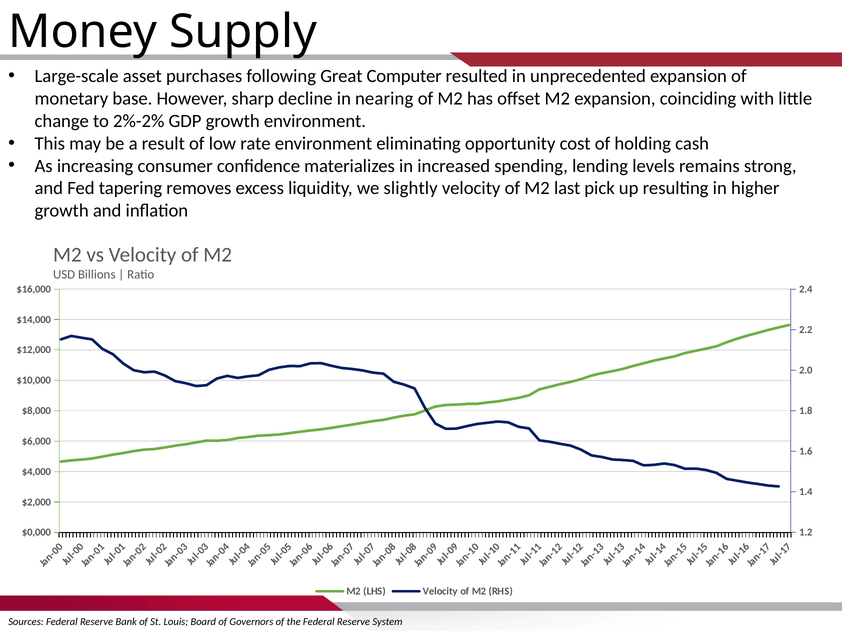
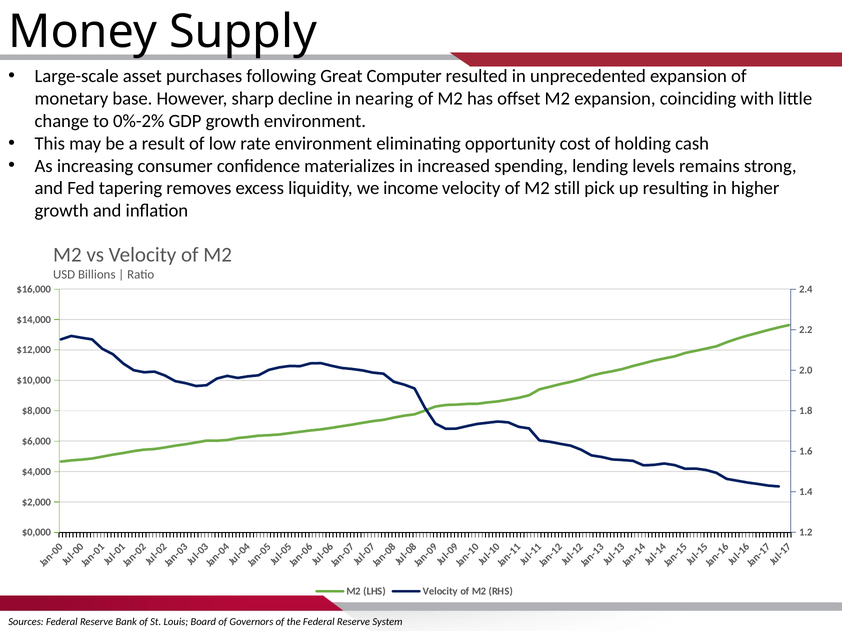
2%-2%: 2%-2% -> 0%-2% (139, 121)
slightly: slightly -> income (411, 188)
last: last -> still (567, 188)
